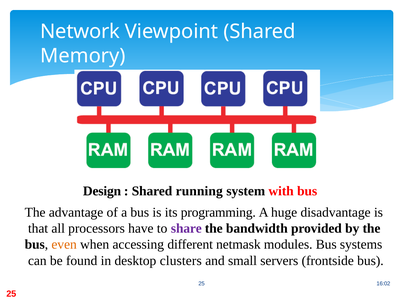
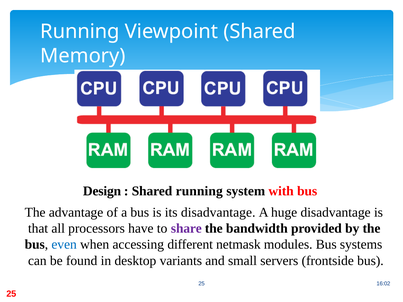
Network: Network -> Running (80, 32)
its programming: programming -> disadvantage (218, 212)
even colour: orange -> blue (64, 245)
clusters: clusters -> variants (181, 261)
